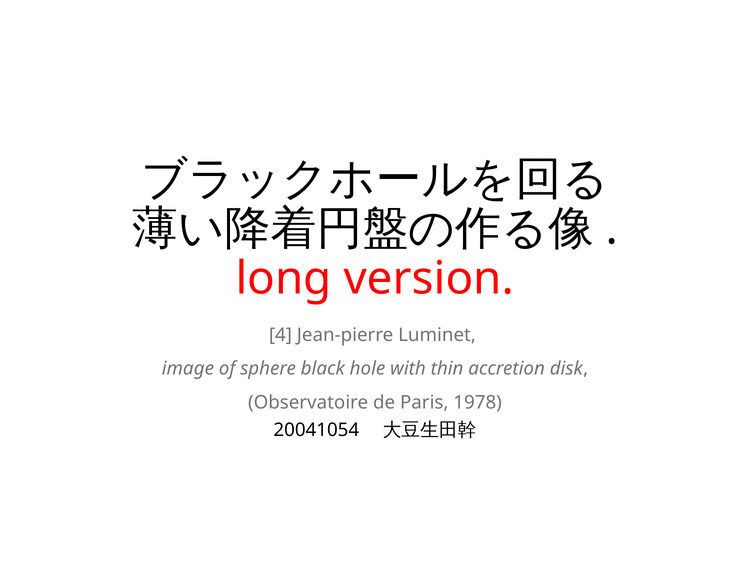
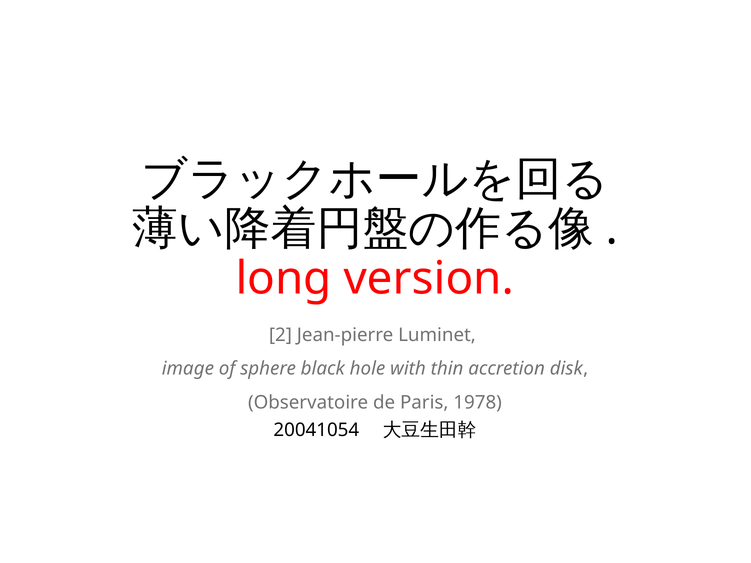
4: 4 -> 2 (280, 335)
